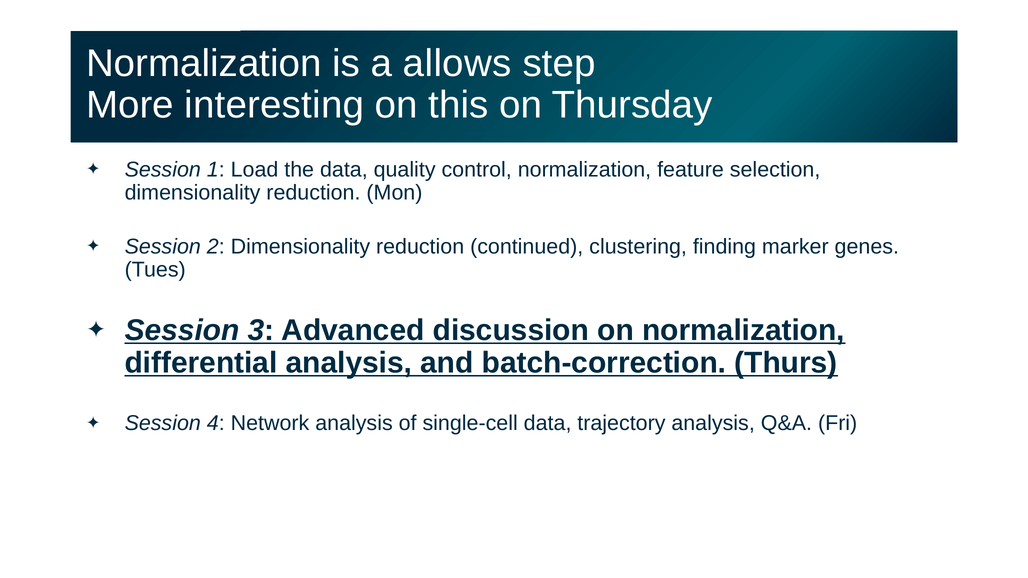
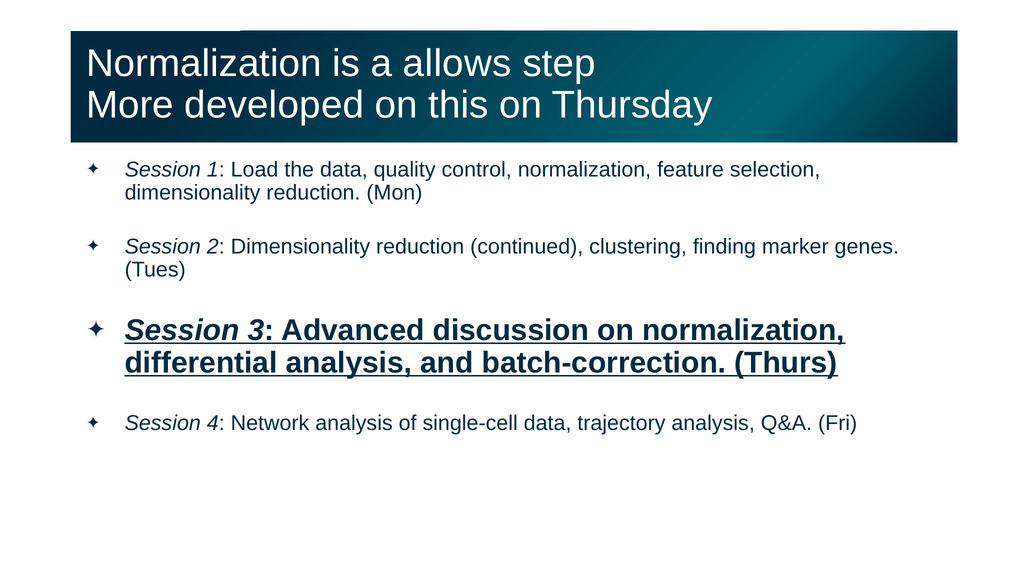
interesting: interesting -> developed (274, 105)
